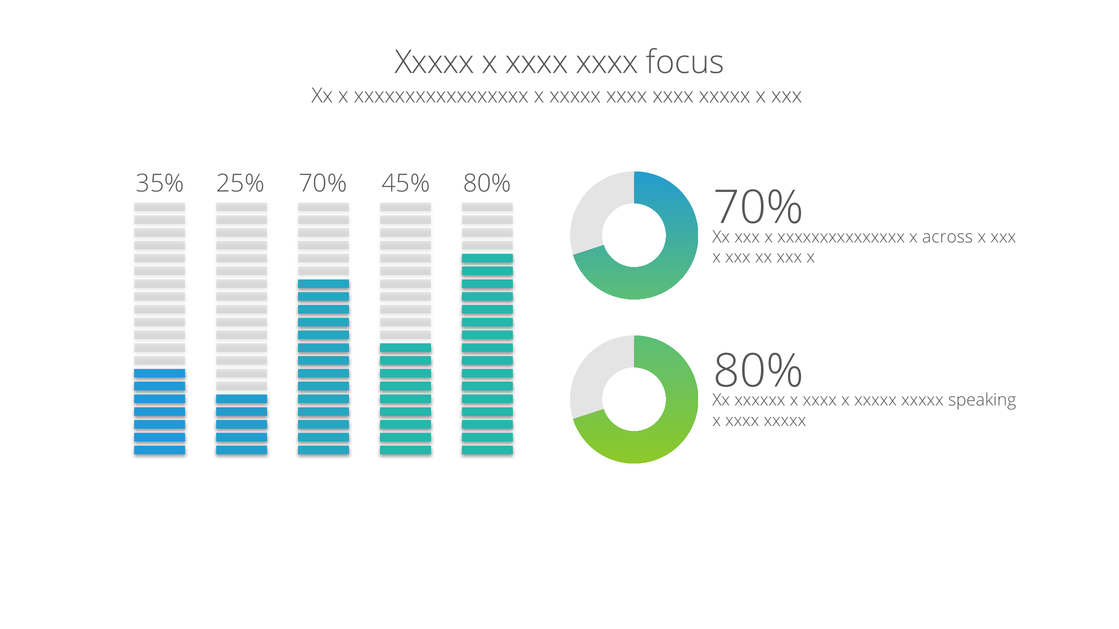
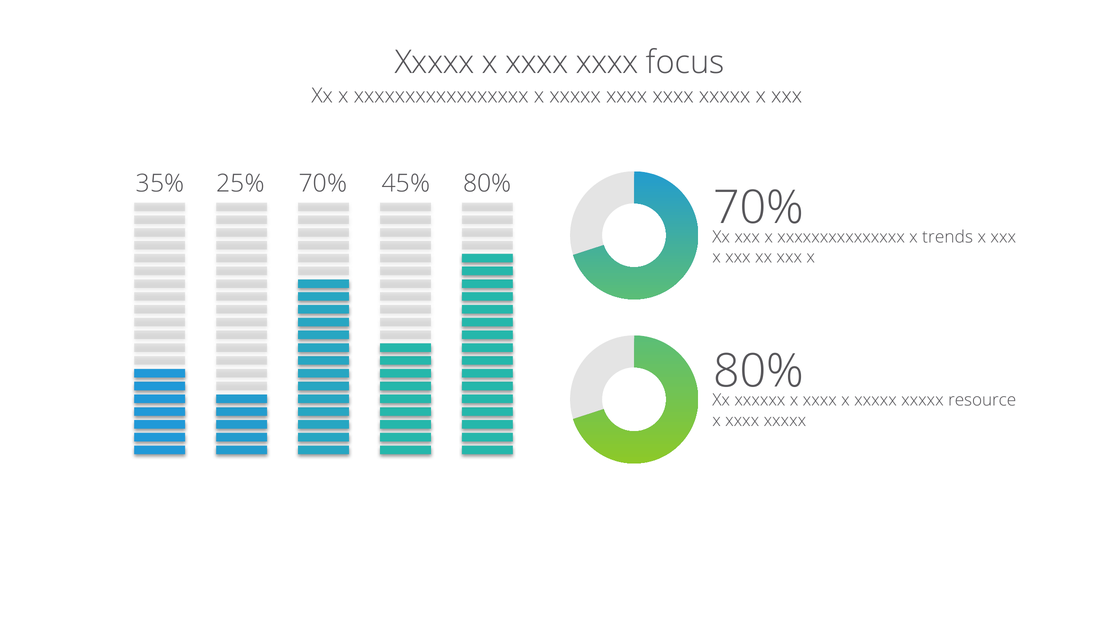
across: across -> trends (948, 237)
speaking: speaking -> resource (982, 401)
